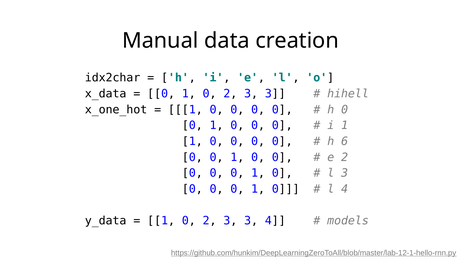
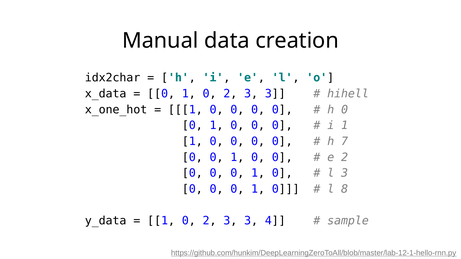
6: 6 -> 7 (345, 142)
l 4: 4 -> 8 (345, 189)
models: models -> sample (348, 221)
